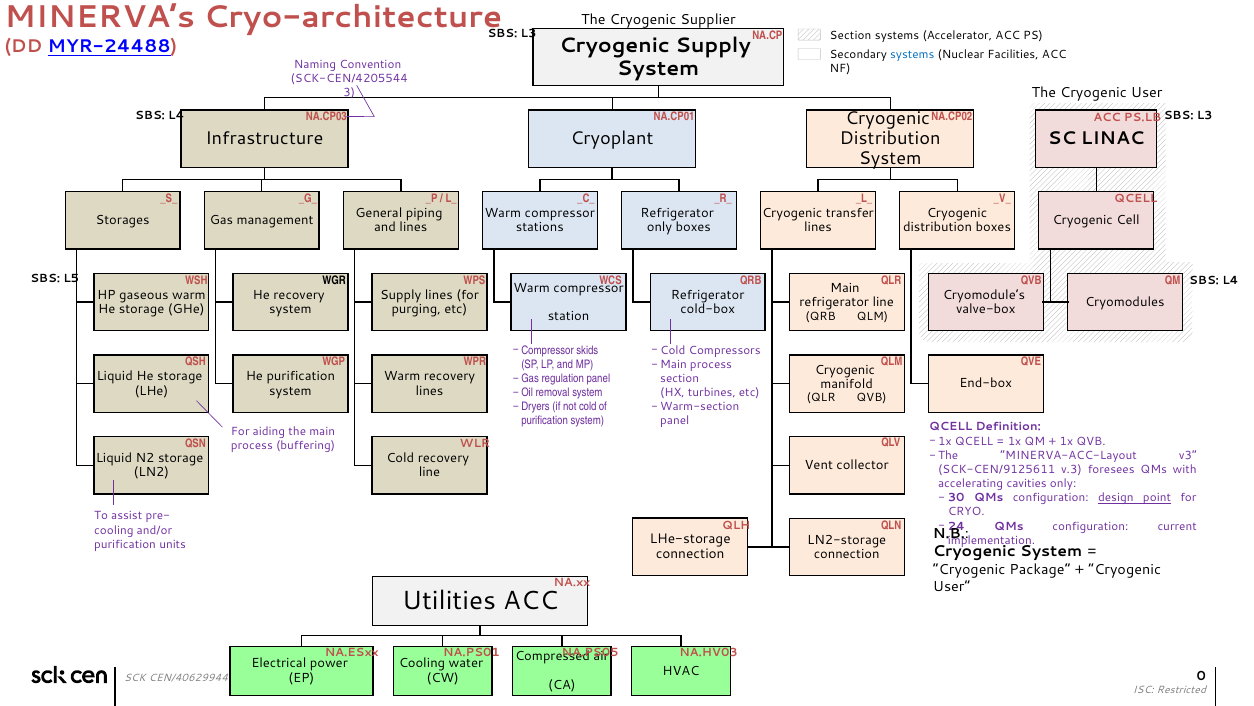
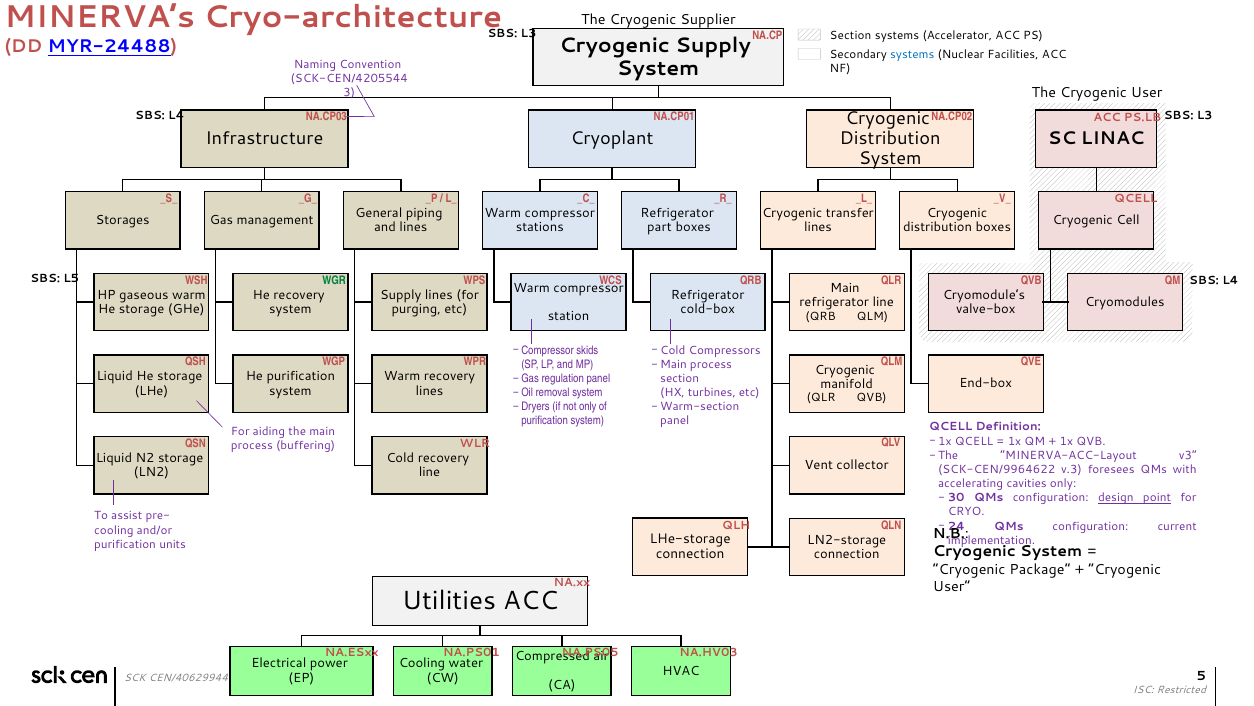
only: only -> part (659, 227)
WGR colour: black -> green (334, 280)
not cold: cold -> only (588, 406)
SCK-CEN/9125611: SCK-CEN/9125611 -> SCK-CEN/9964622 (997, 469)
0: 0 -> 5 (1201, 675)
